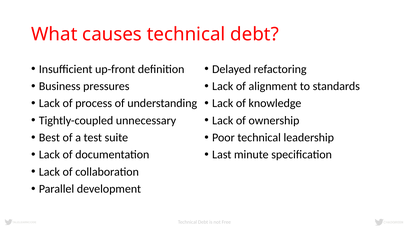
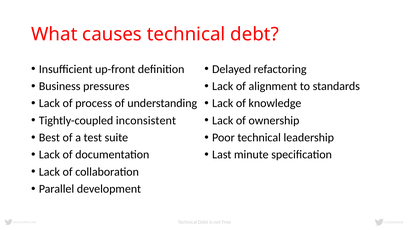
unnecessary: unnecessary -> inconsistent (146, 121)
